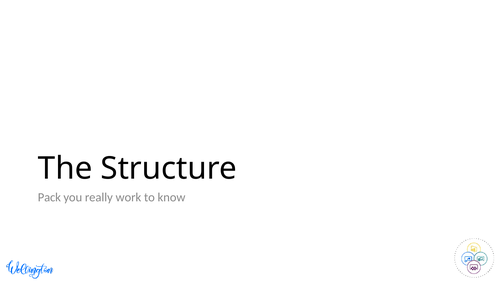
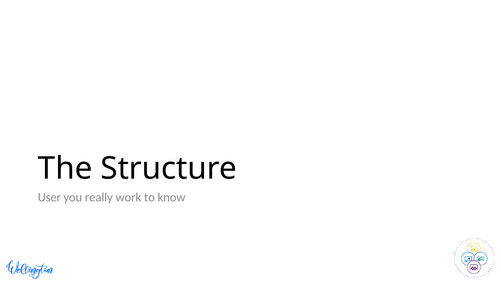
Pack: Pack -> User (49, 197)
